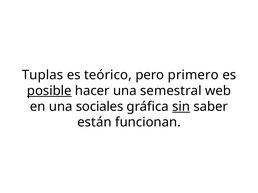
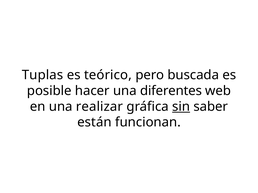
primero: primero -> buscada (193, 75)
posible underline: present -> none (49, 91)
semestral: semestral -> diferentes (171, 91)
sociales: sociales -> realizar (99, 107)
